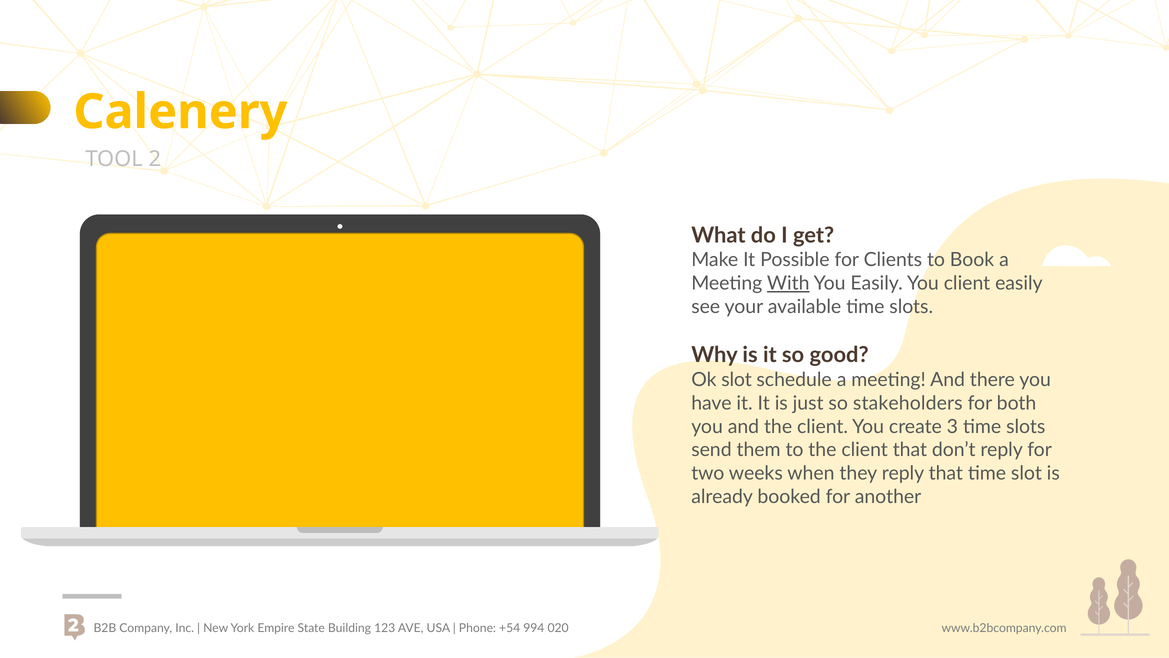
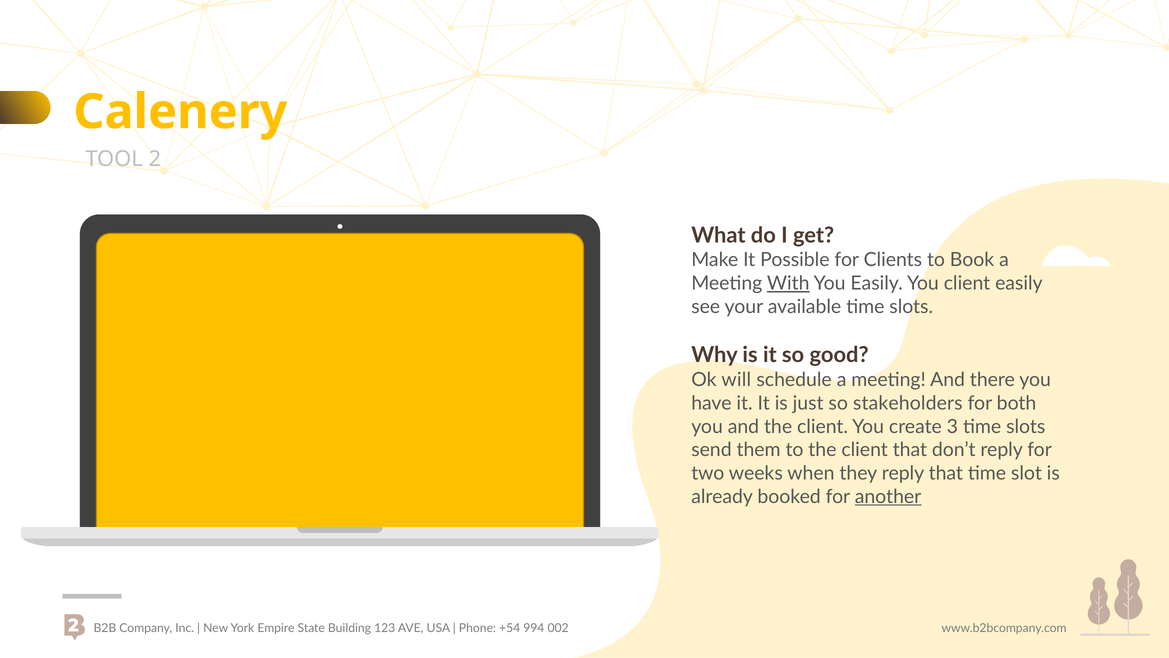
Ok slot: slot -> will (736, 380)
another underline: none -> present (888, 496)
020: 020 -> 002 (558, 628)
